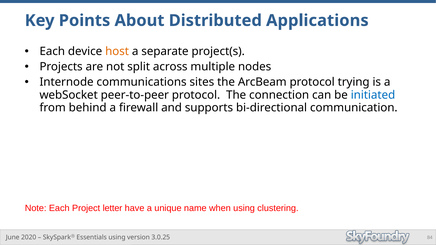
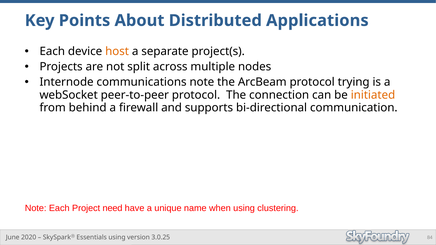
communications sites: sites -> note (202, 82)
initiated colour: blue -> orange (373, 95)
letter: letter -> need (113, 208)
